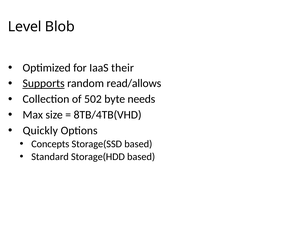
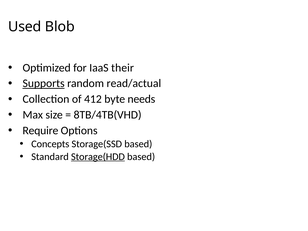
Level: Level -> Used (25, 27)
read/allows: read/allows -> read/actual (134, 83)
502: 502 -> 412 (93, 99)
Quickly: Quickly -> Require (40, 131)
Storage(HDD underline: none -> present (98, 157)
